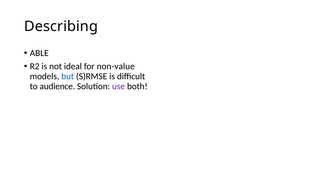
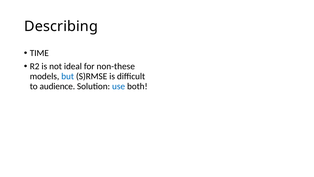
ABLE: ABLE -> TIME (39, 53)
non-value: non-value -> non-these (116, 66)
use colour: purple -> blue (119, 86)
